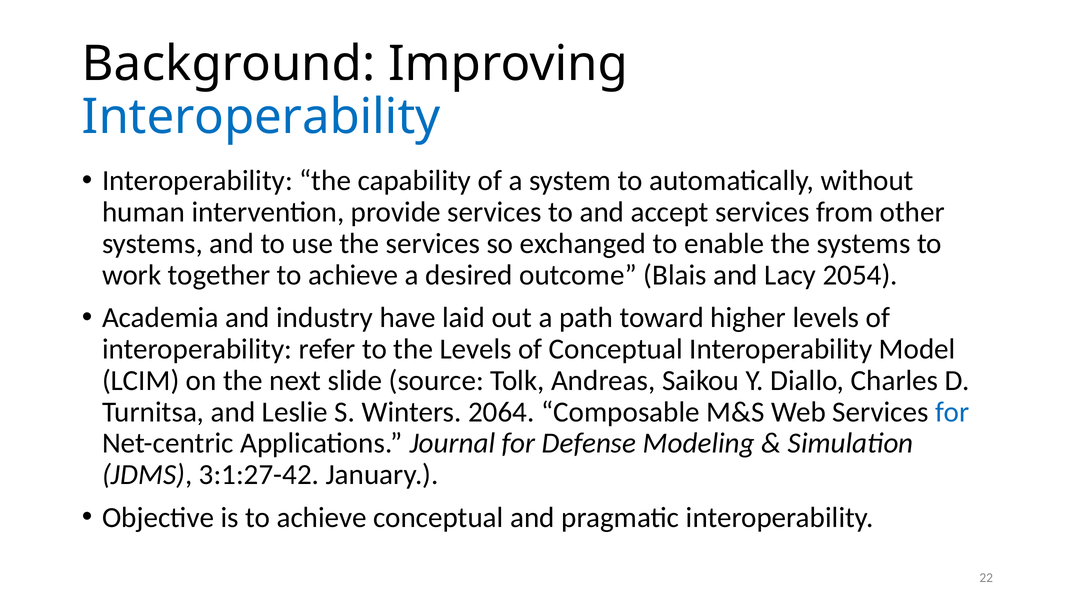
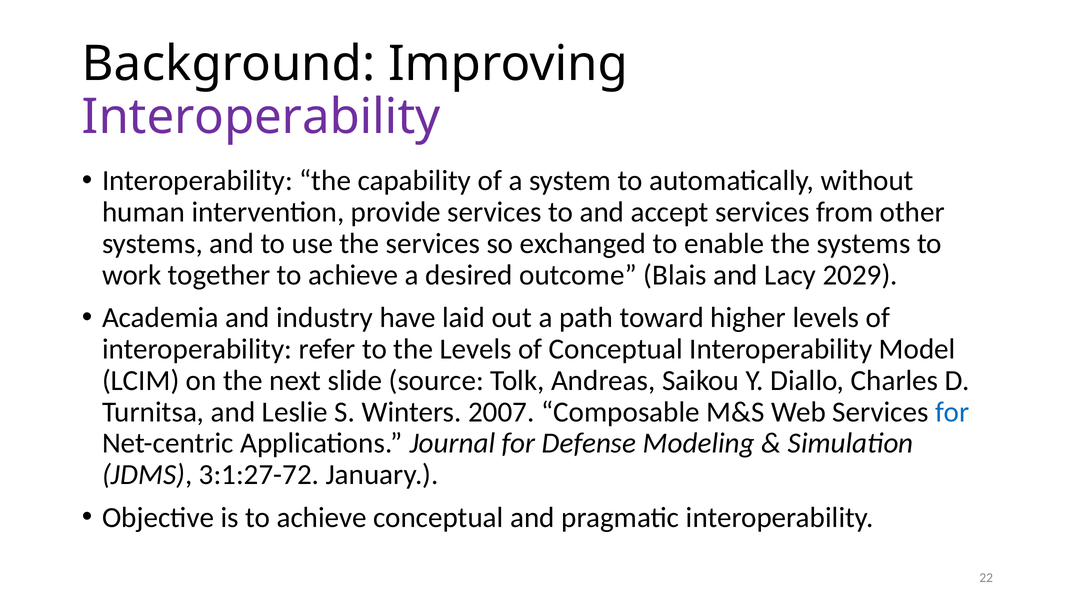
Interoperability colour: blue -> purple (261, 117)
2054: 2054 -> 2029 (860, 275)
2064: 2064 -> 2007 (501, 412)
3:1:27-42: 3:1:27-42 -> 3:1:27-72 (259, 475)
